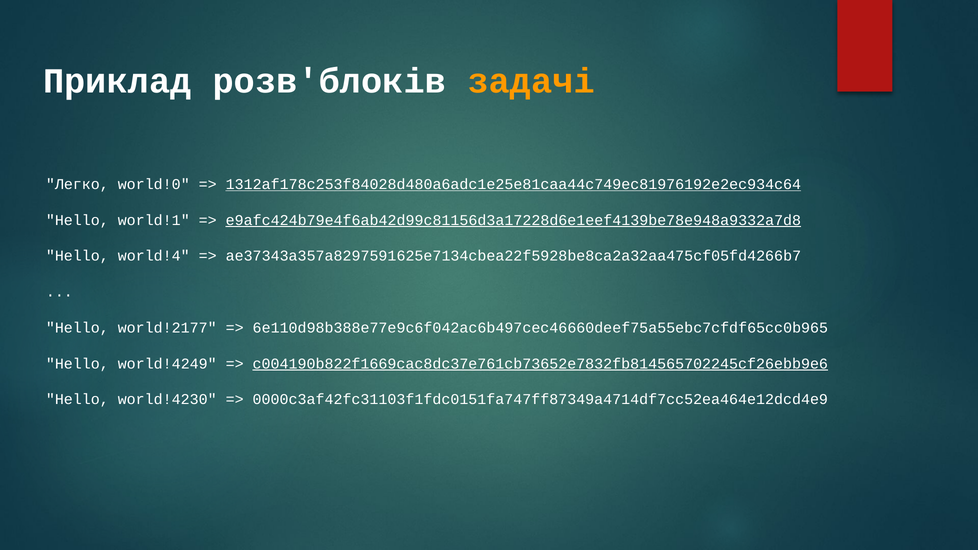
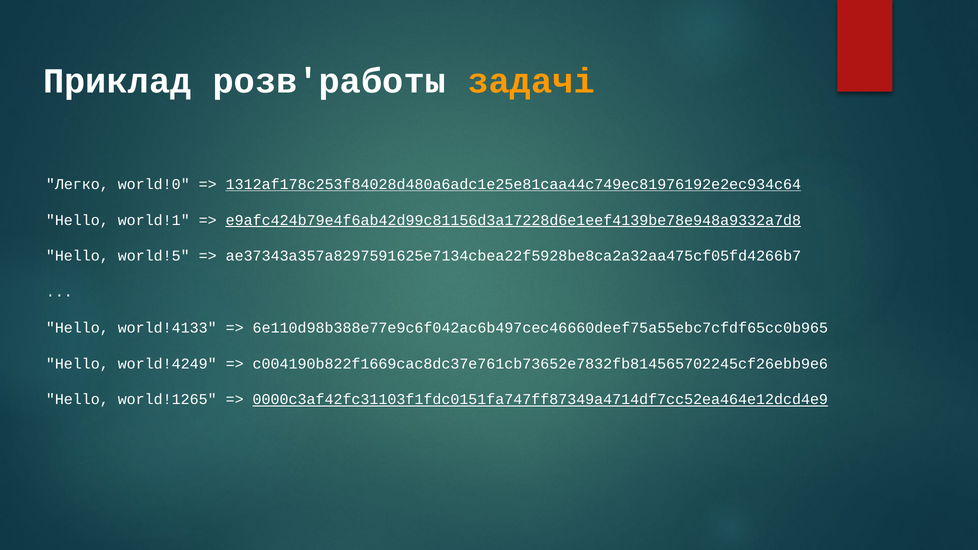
розв'блоків: розв'блоків -> розв'работы (329, 81)
world!4: world!4 -> world!5 (154, 256)
world!2177: world!2177 -> world!4133 (167, 328)
c004190b822f1669cac8dc37e761cb73652e7832fb814565702245cf26ebb9e6 underline: present -> none (540, 364)
world!4230: world!4230 -> world!1265 (167, 400)
0000c3af42fc31103f1fdc0151fa747ff87349a4714df7cc52ea464e12dcd4e9 underline: none -> present (540, 400)
